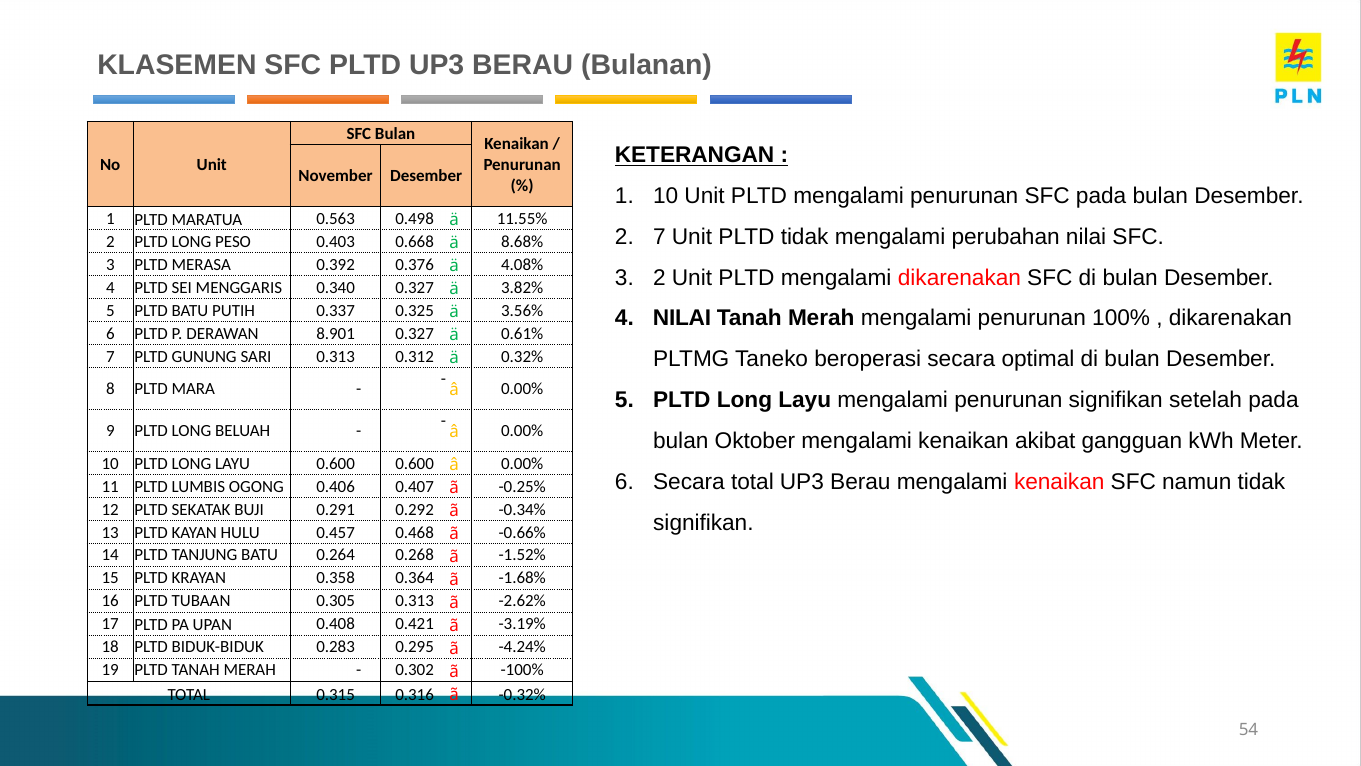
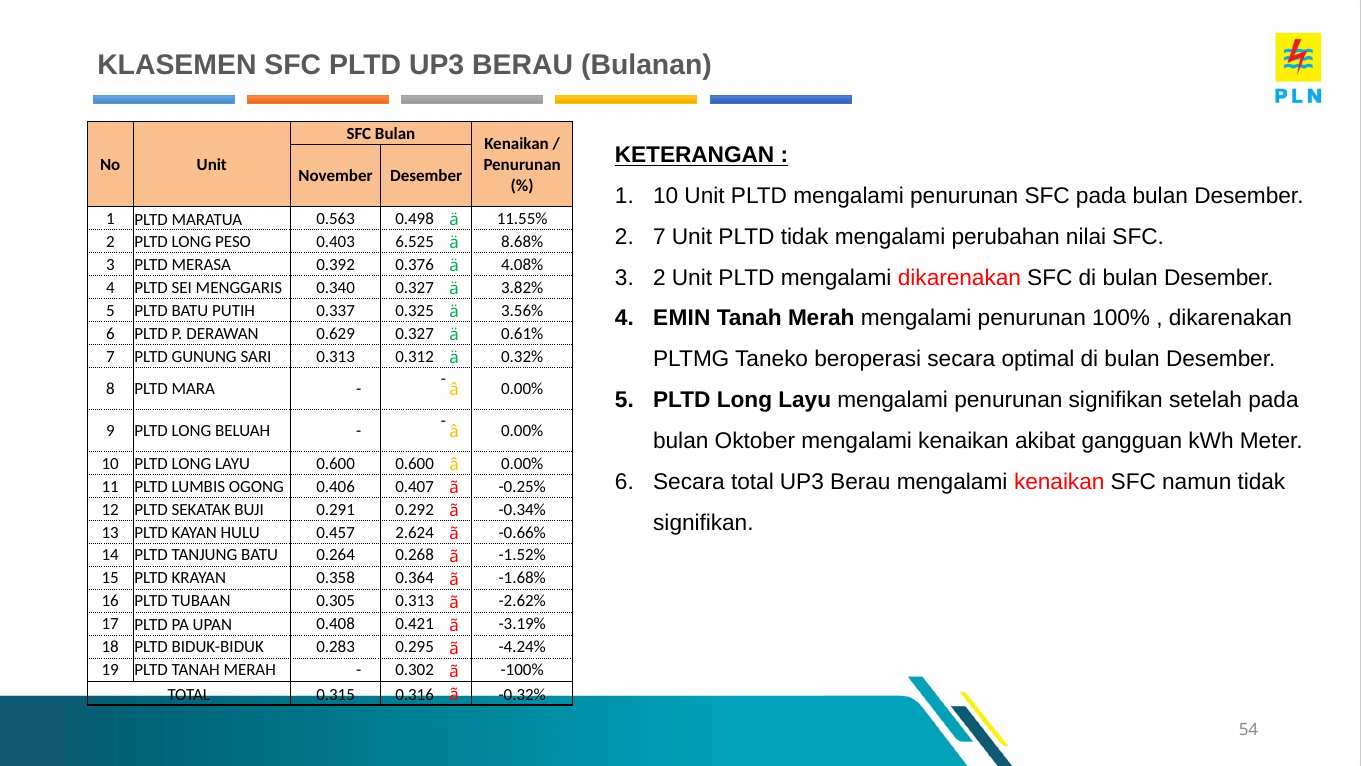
0.668: 0.668 -> 6.525 (415, 242)
4 NILAI: NILAI -> EMIN (682, 318)
8.901: 8.901 -> 0.629 (336, 334)
0.468: 0.468 -> 2.624 (415, 532)
